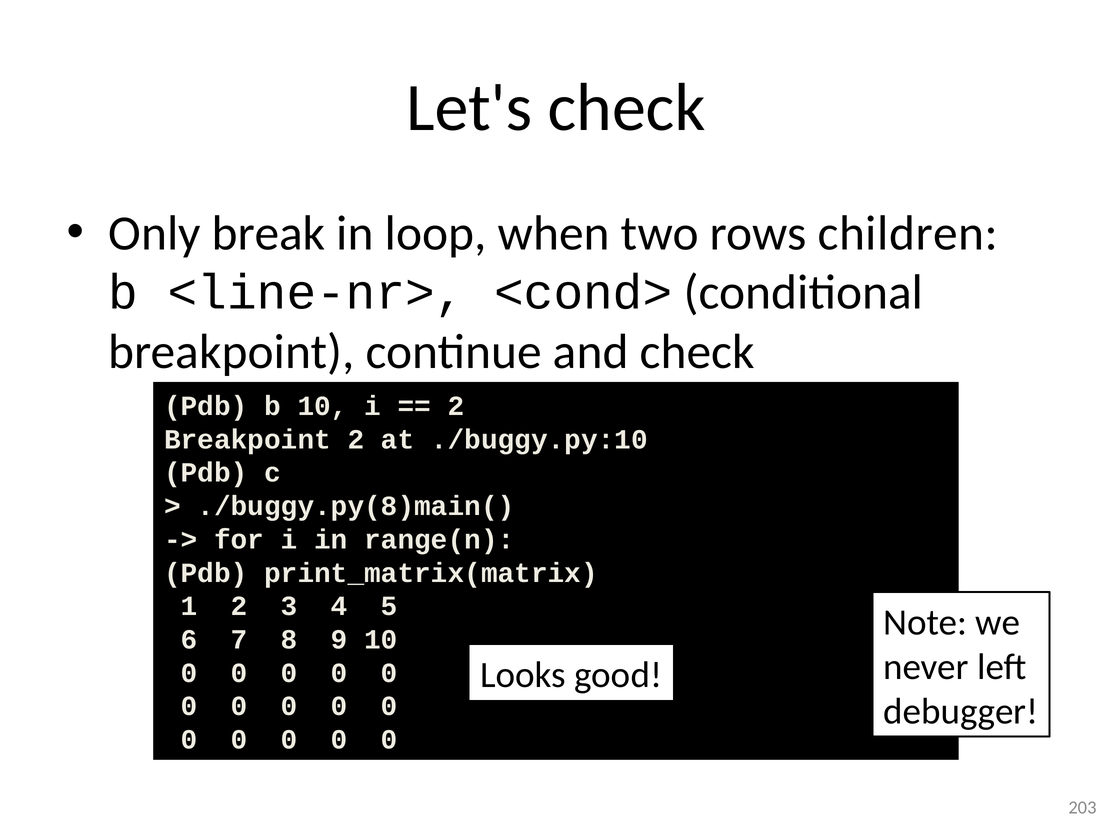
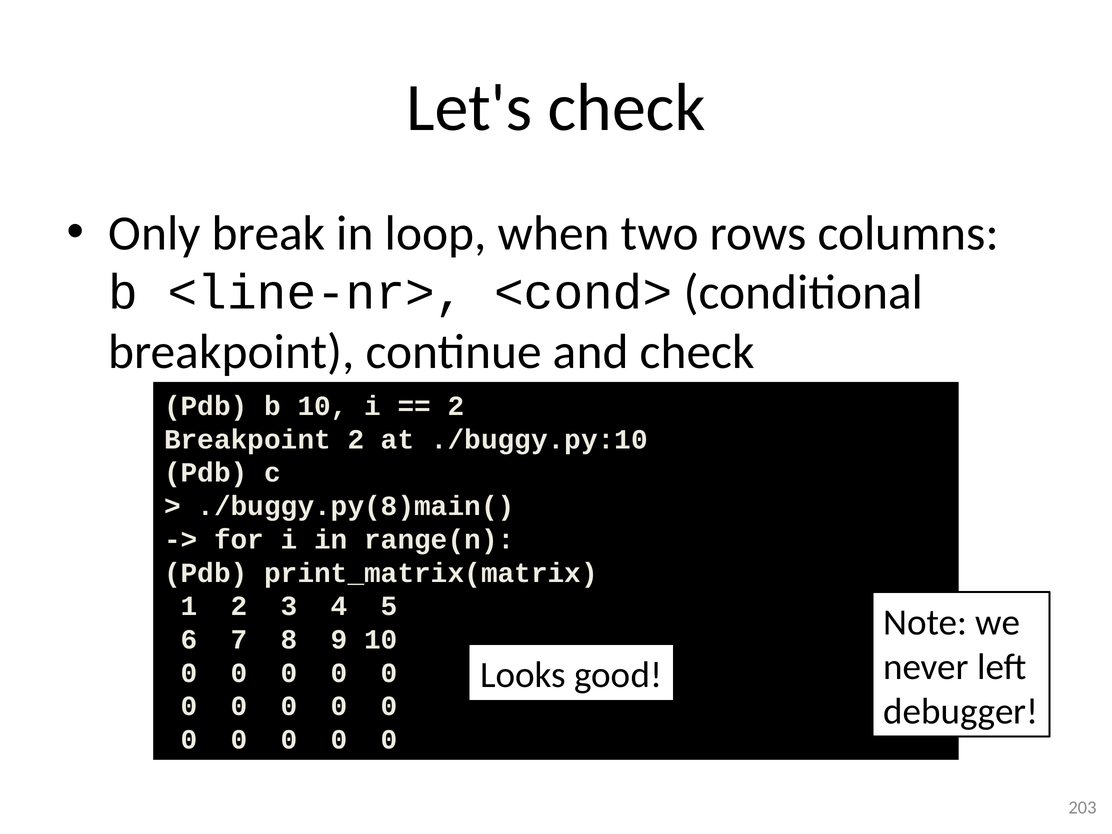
children: children -> columns (908, 233)
